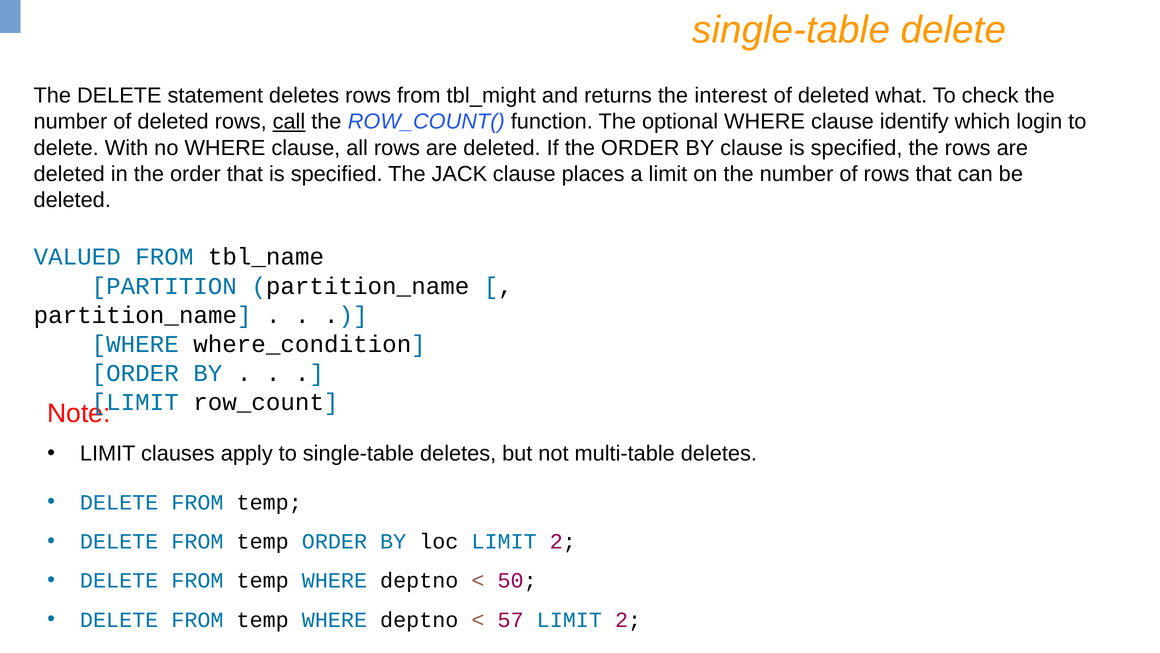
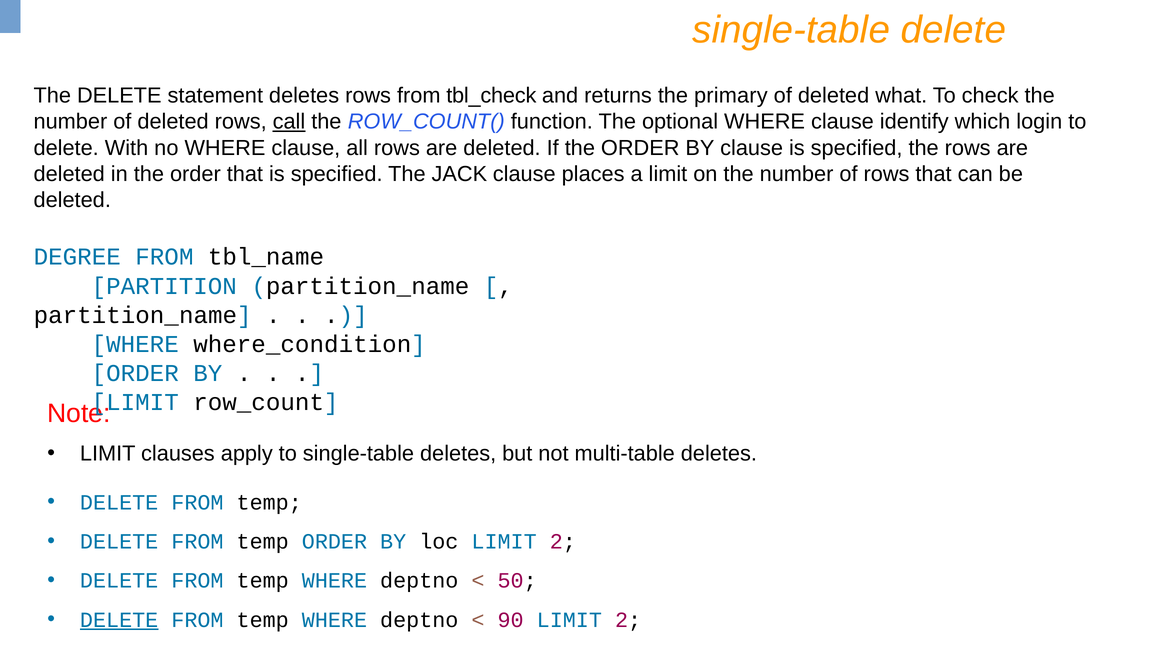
tbl_might: tbl_might -> tbl_check (491, 96)
interest: interest -> primary (731, 96)
VALUED: VALUED -> DEGREE (77, 257)
DELETE underline: none -> present (119, 619)
57: 57 -> 90 (511, 619)
